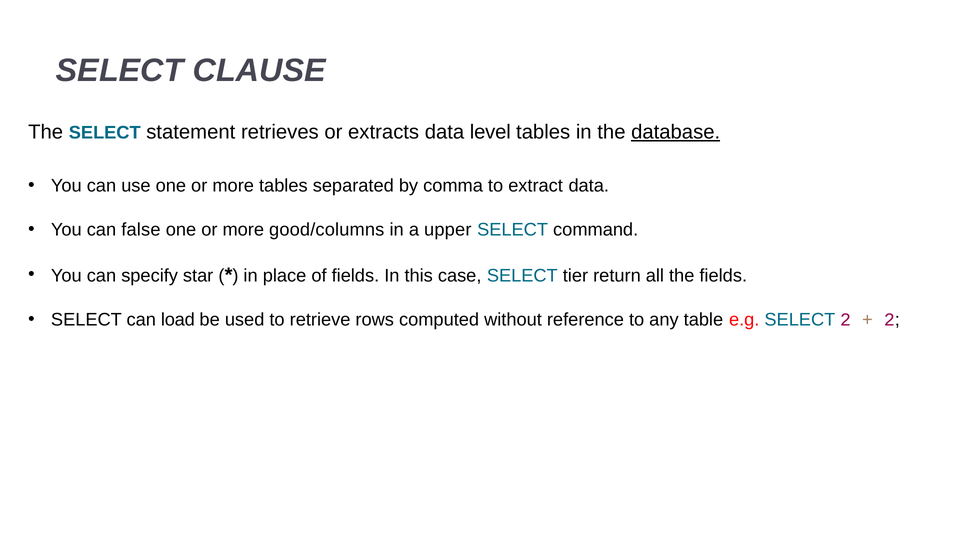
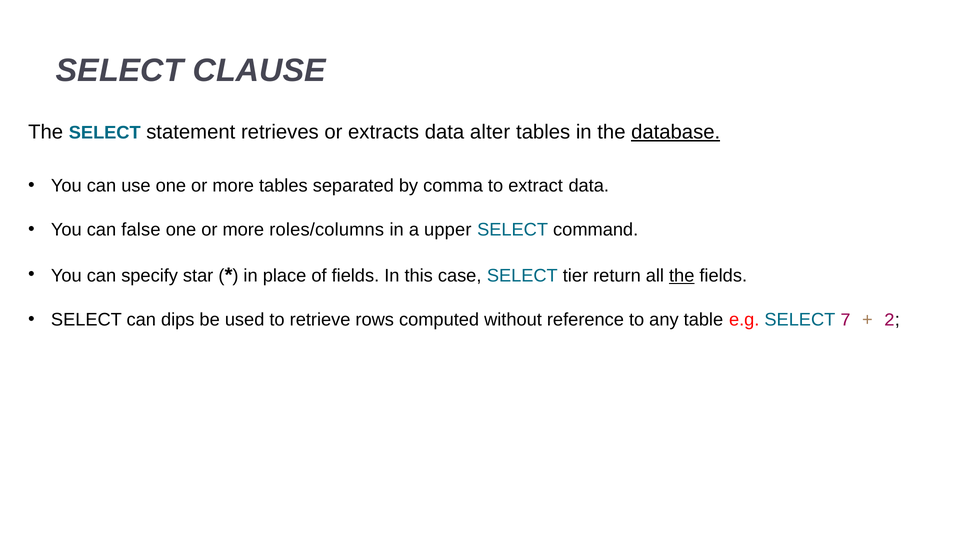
level: level -> alter (490, 132)
good/columns: good/columns -> roles/columns (327, 230)
the underline: none -> present (682, 276)
load: load -> dips (178, 320)
SELECT 2: 2 -> 7 (846, 320)
